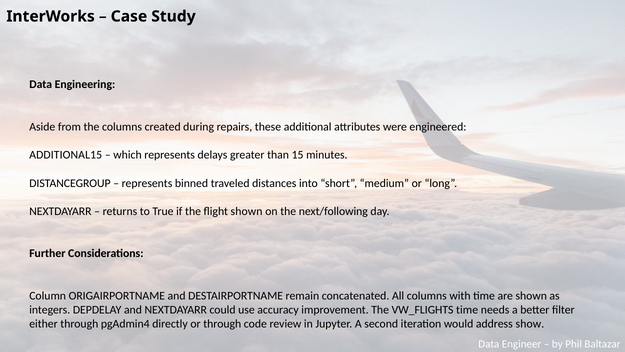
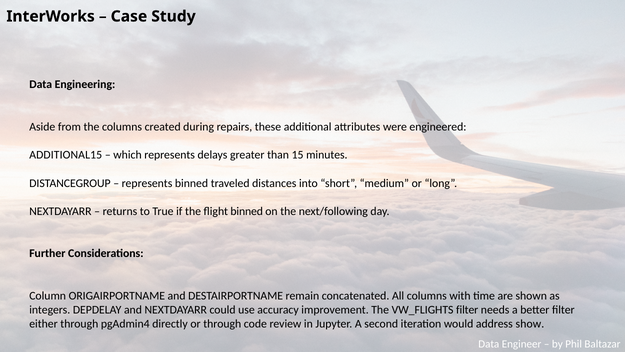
flight shown: shown -> binned (247, 211)
VW_FLIGHTS time: time -> filter (467, 309)
